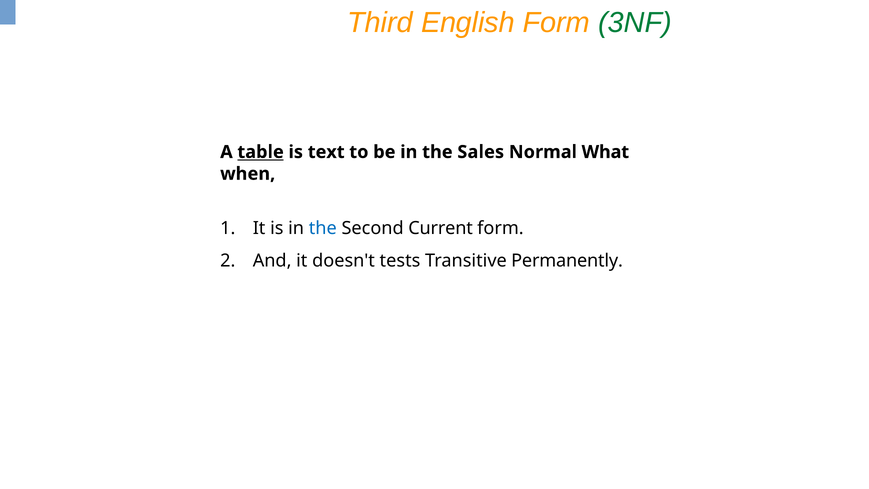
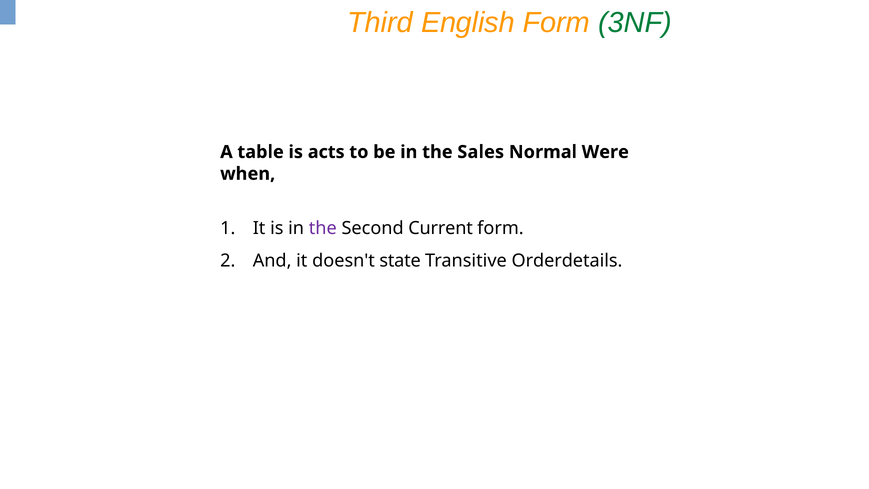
table underline: present -> none (261, 152)
text: text -> acts (326, 152)
What: What -> Were (605, 152)
the colour: blue -> purple (323, 228)
tests: tests -> state (400, 261)
Permanently: Permanently -> Orderdetails (567, 261)
